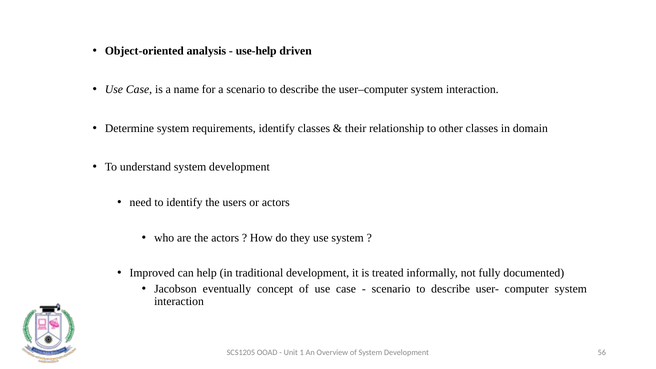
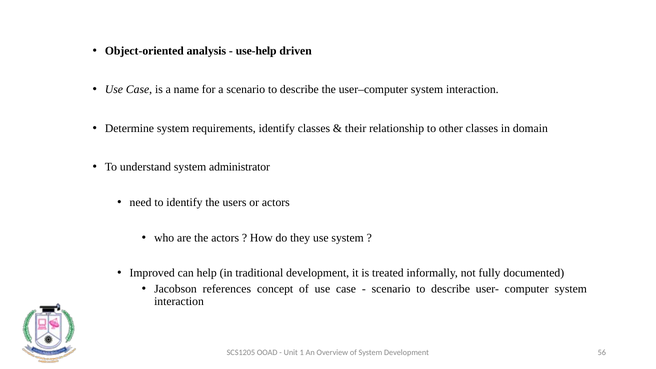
understand system development: development -> administrator (240, 167)
eventually: eventually -> references (227, 289)
